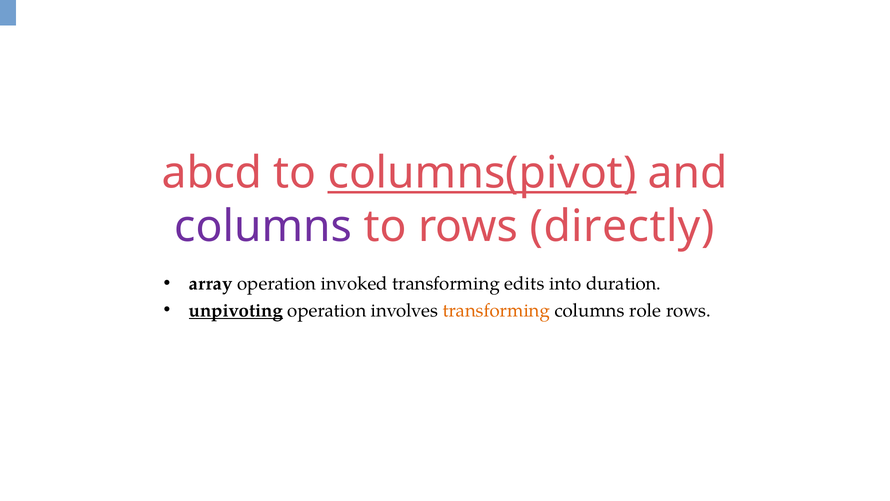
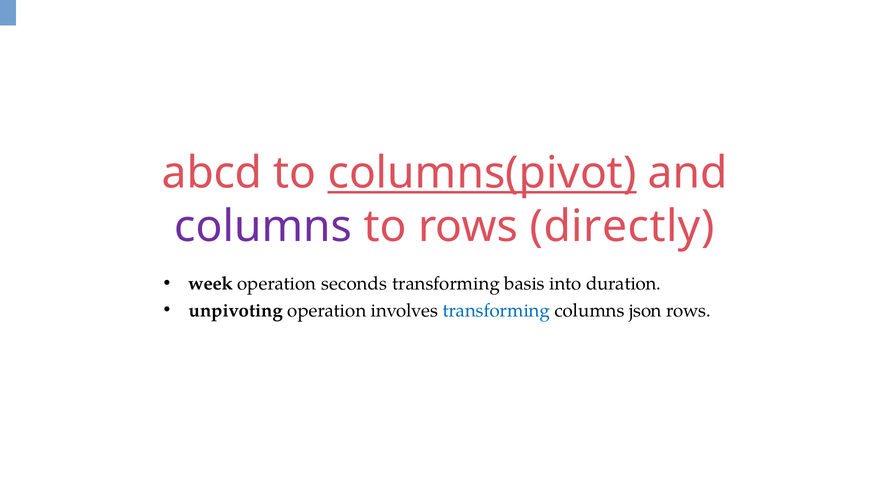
array: array -> week (211, 283)
invoked: invoked -> seconds (354, 283)
edits: edits -> basis (525, 283)
unpivoting underline: present -> none (236, 310)
transforming colour: orange -> blue (496, 310)
role: role -> json (645, 310)
